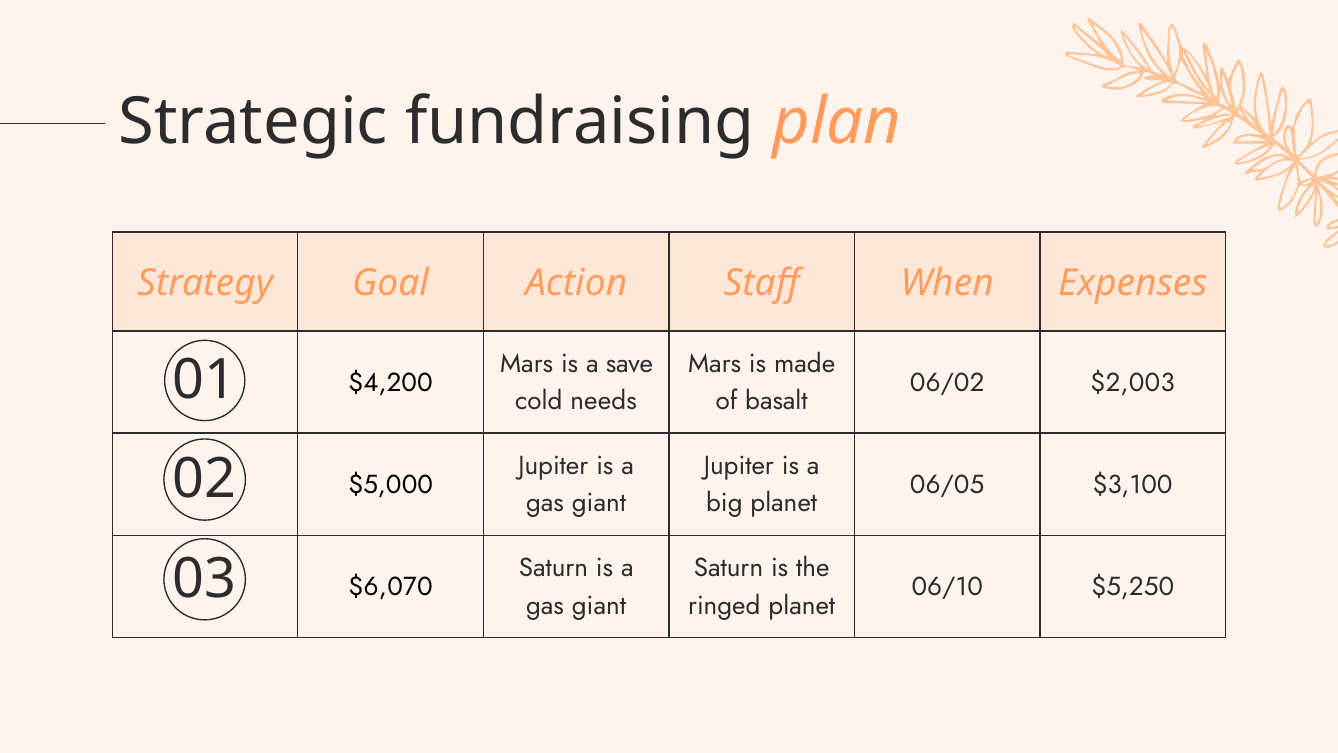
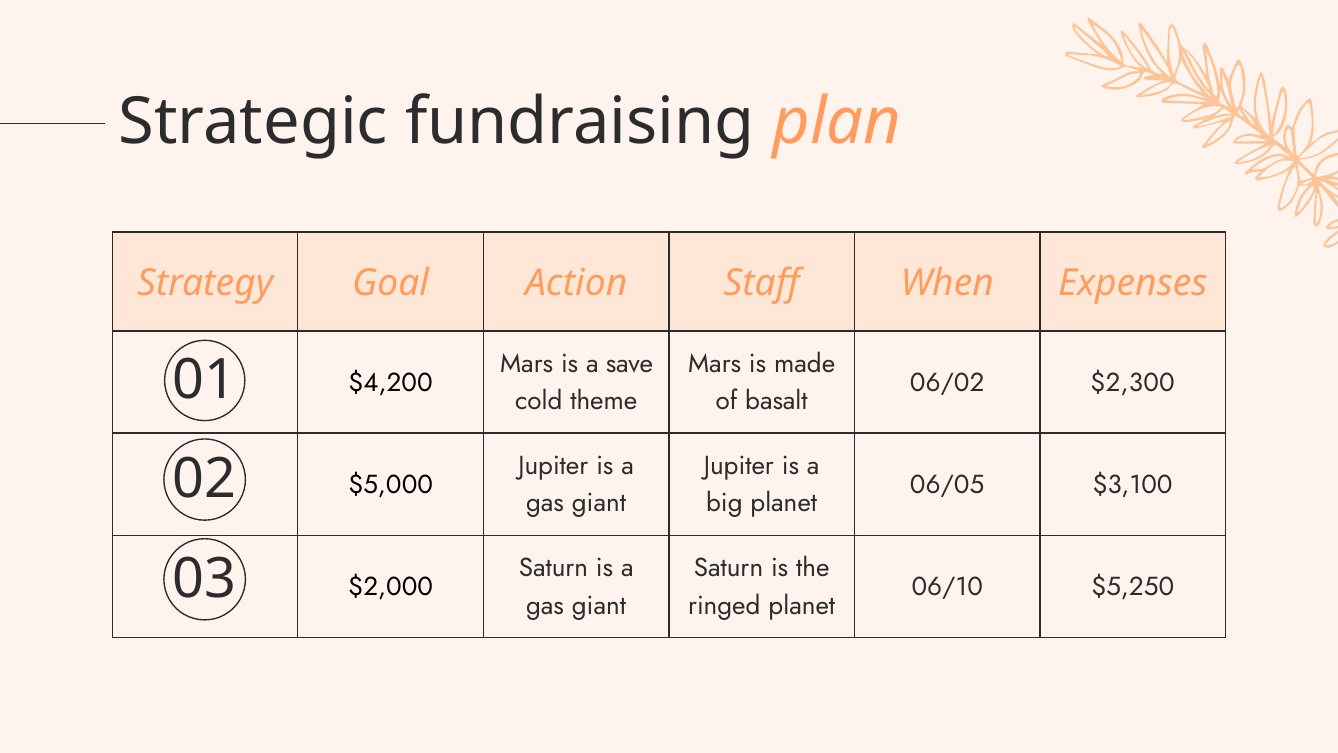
$2,003: $2,003 -> $2,300 (1133, 382)
needs: needs -> theme (604, 401)
$6,070: $6,070 -> $2,000 (391, 586)
